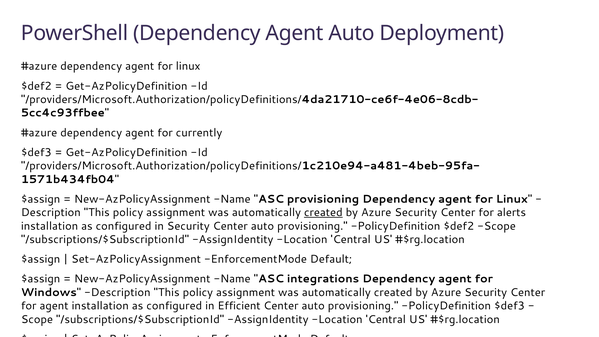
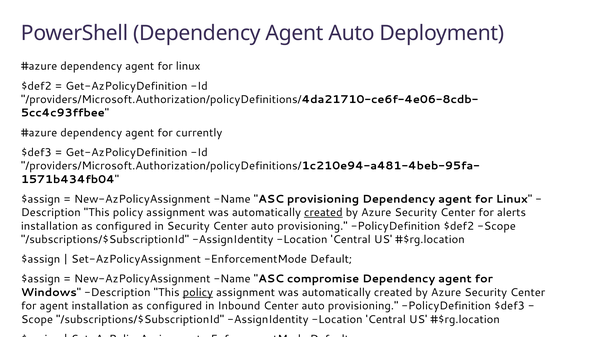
integrations: integrations -> compromise (323, 279)
policy underline: none -> present (198, 292)
Efficient: Efficient -> Inbound (239, 306)
